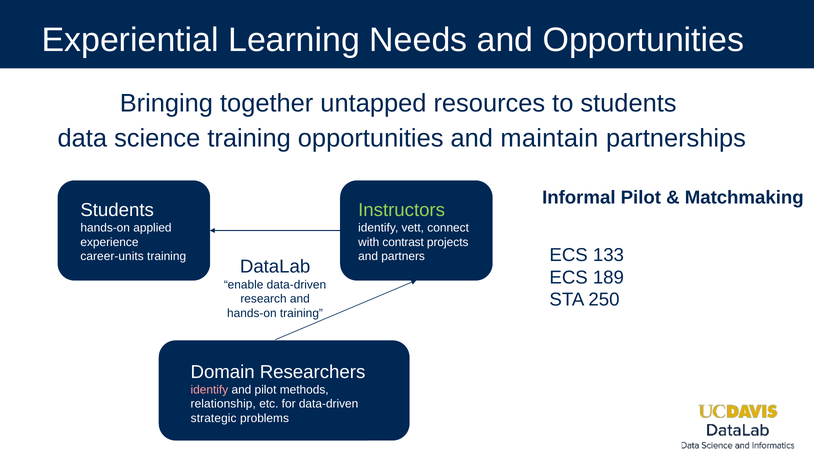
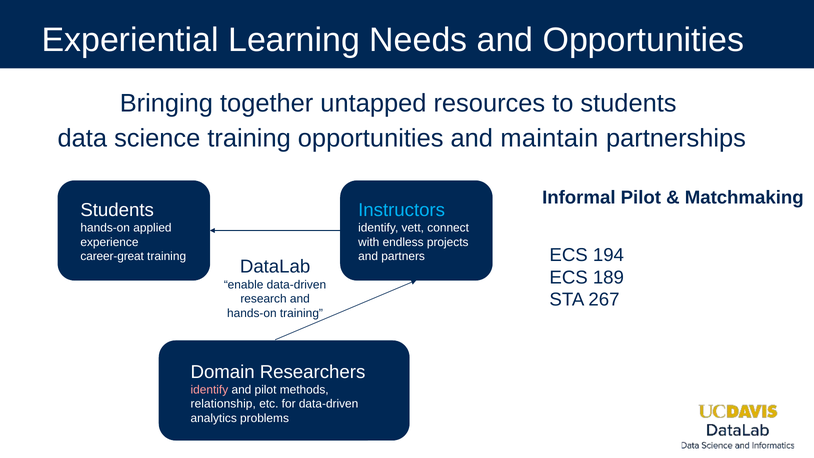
Instructors colour: light green -> light blue (402, 210)
contrast: contrast -> endless (403, 242)
133: 133 -> 194 (608, 255)
career-units: career-units -> career-great (112, 256)
250: 250 -> 267 (604, 300)
strategic: strategic -> analytics (214, 418)
